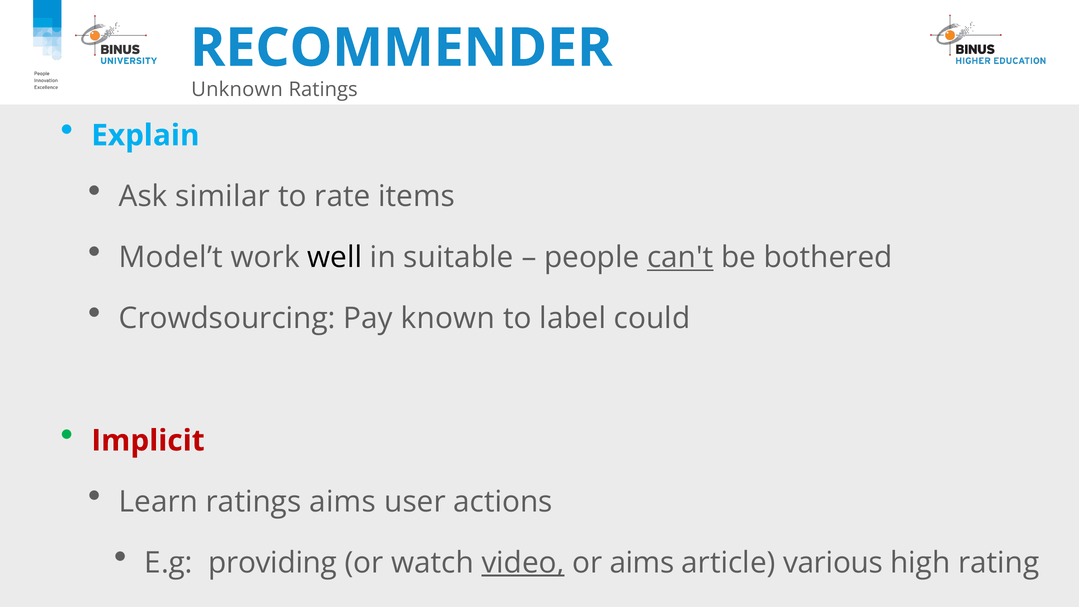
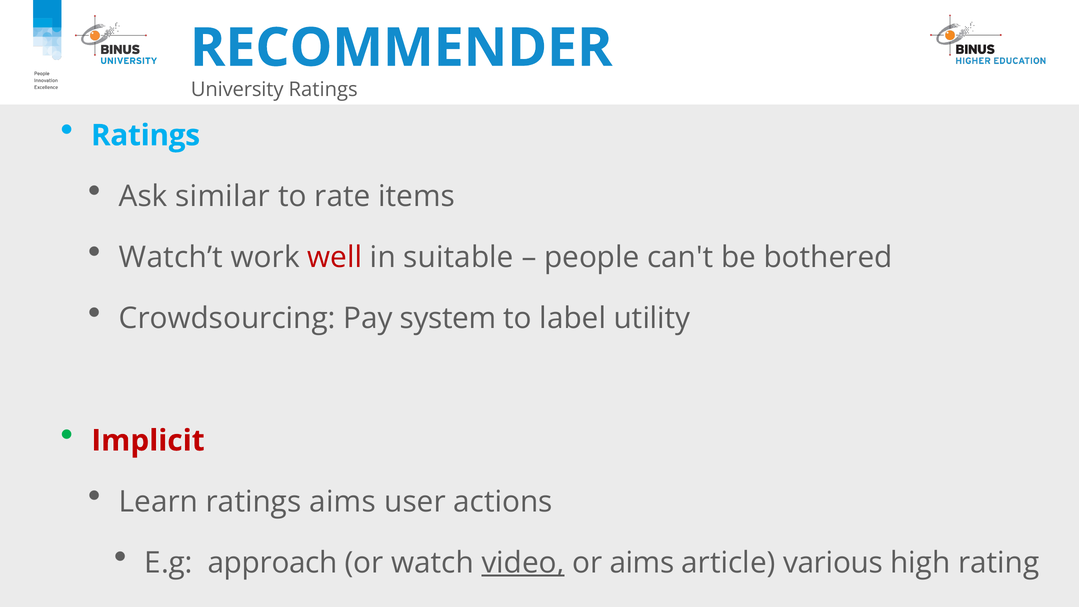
Unknown: Unknown -> University (237, 90)
Explain: Explain -> Ratings (146, 135)
Model’t: Model’t -> Watch’t (171, 257)
well colour: black -> red (335, 257)
can't underline: present -> none (680, 257)
known: known -> system (448, 319)
could: could -> utility (652, 319)
providing: providing -> approach (273, 563)
